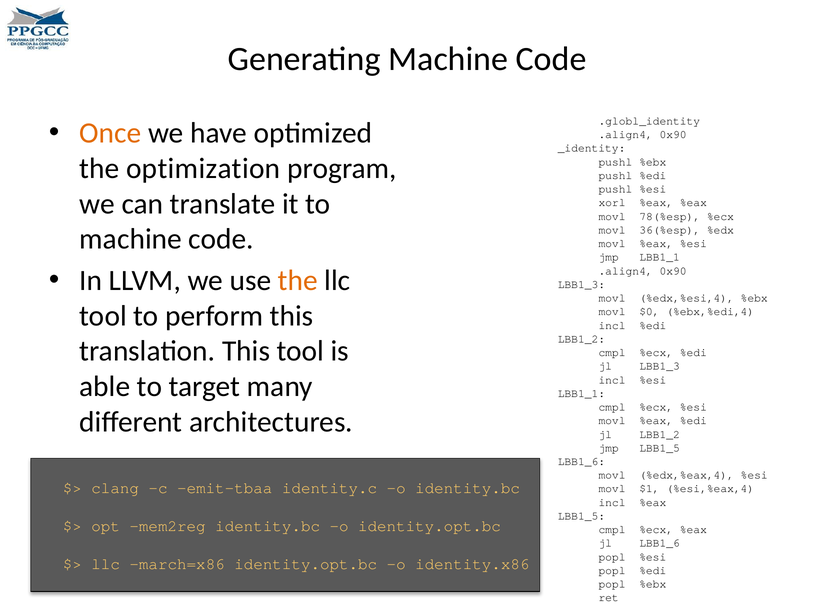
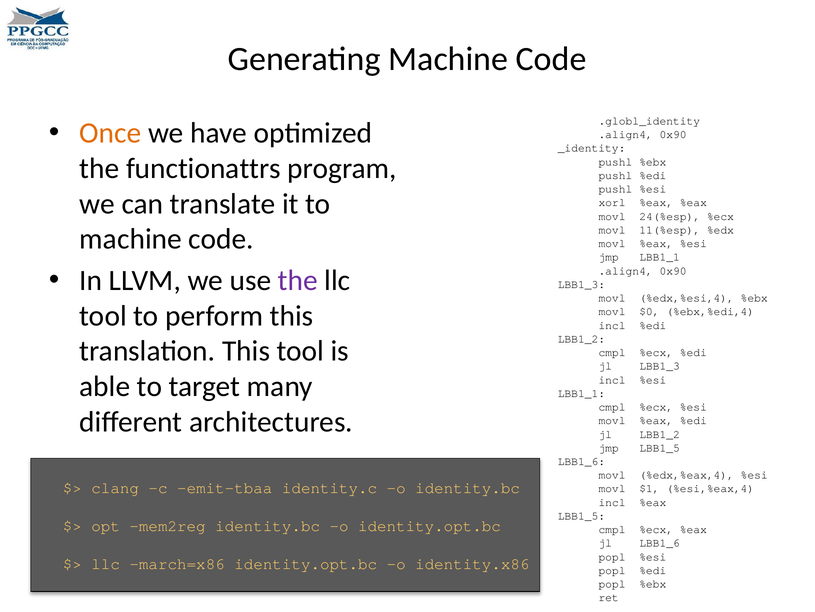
optimization: optimization -> functionattrs (203, 168)
78(%esp: 78(%esp -> 24(%esp (670, 216)
36(%esp: 36(%esp -> 11(%esp (670, 230)
the colour: orange -> purple (298, 280)
